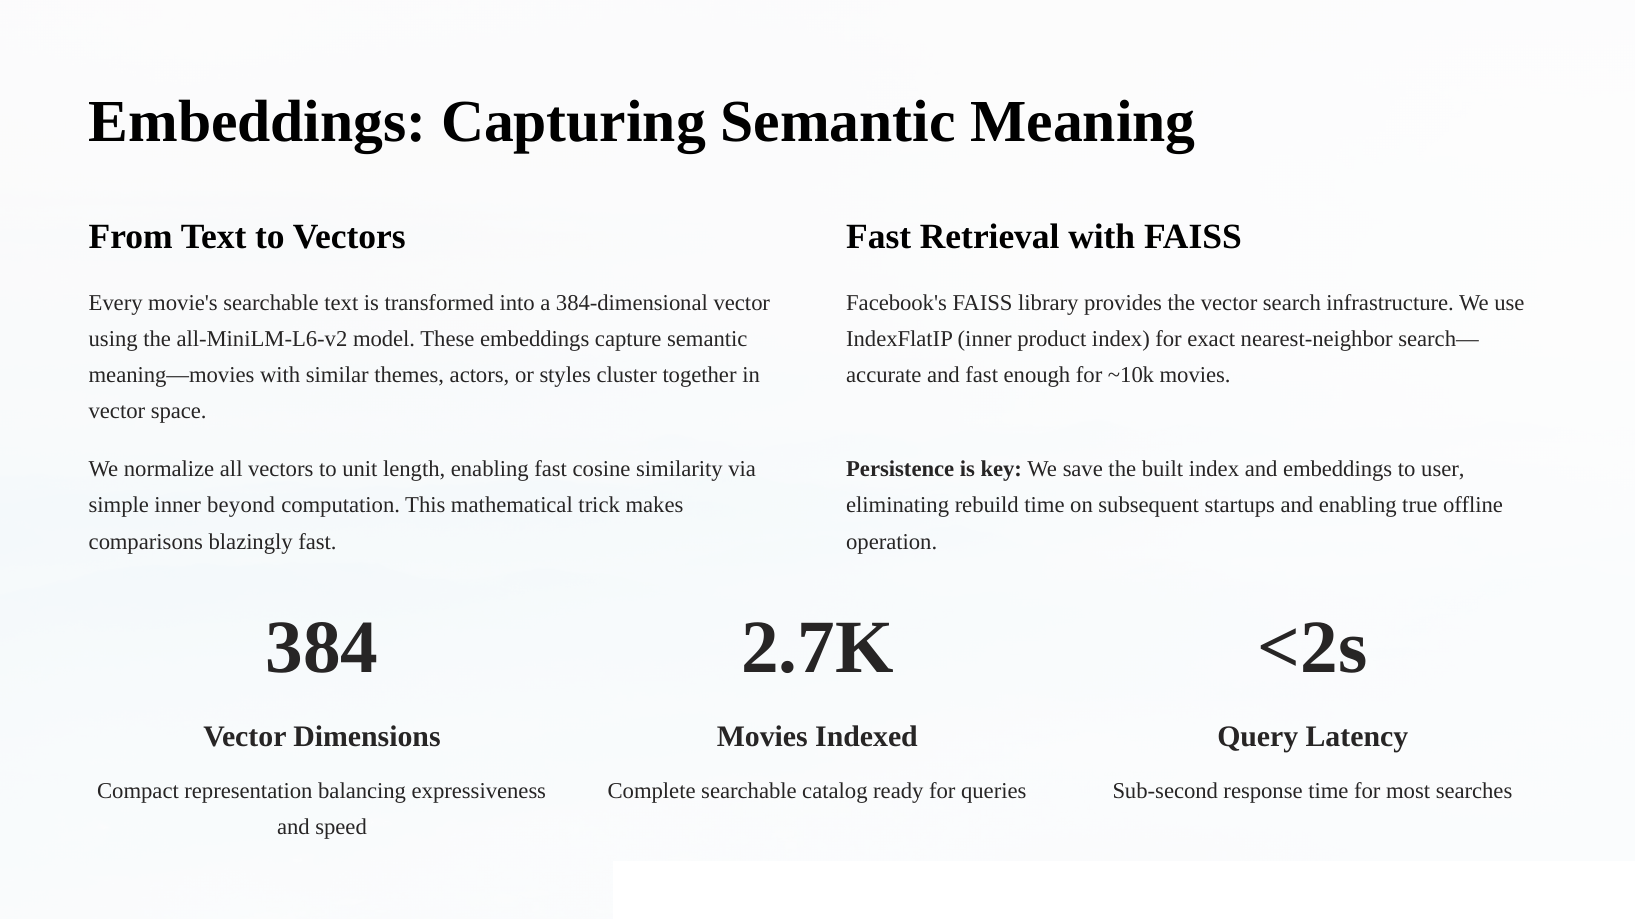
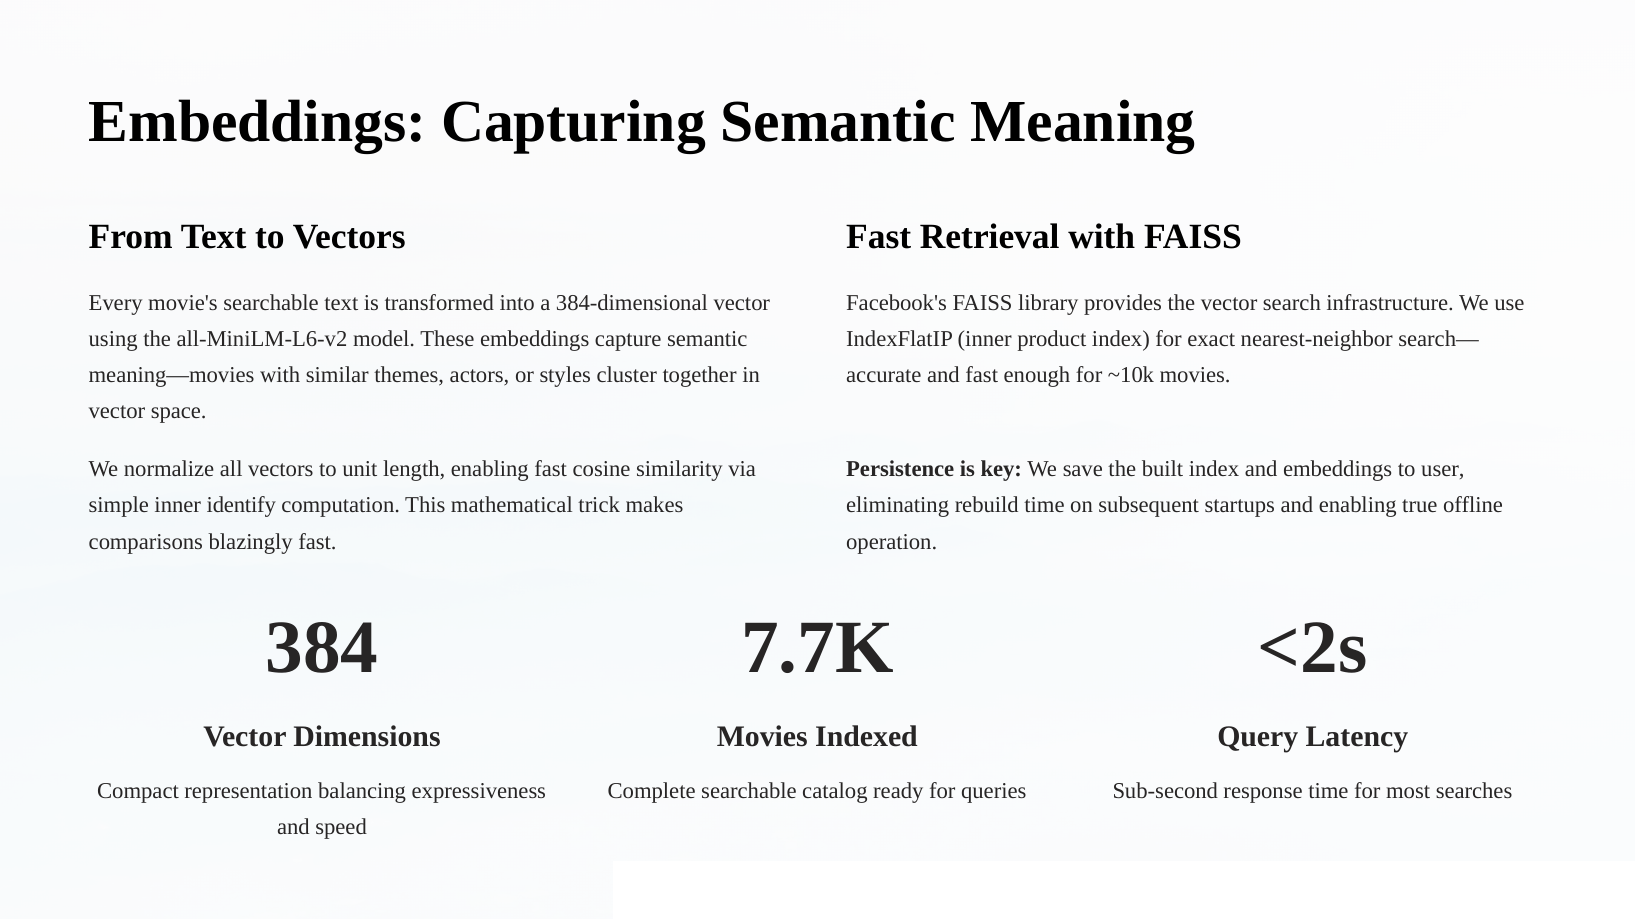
beyond: beyond -> identify (241, 506)
2.7K: 2.7K -> 7.7K (817, 648)
